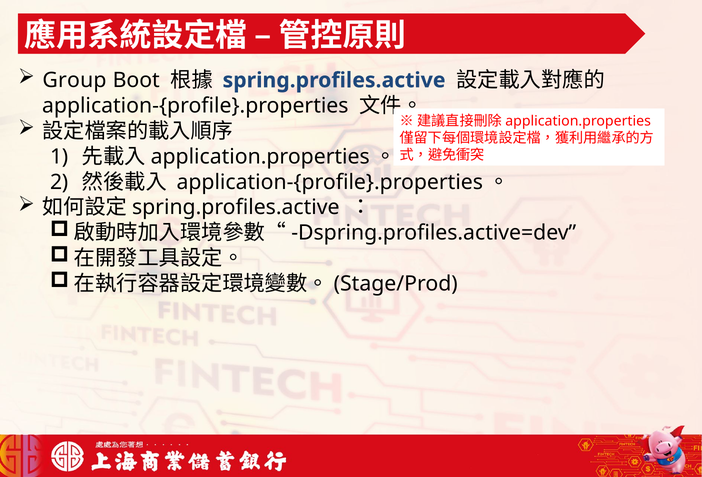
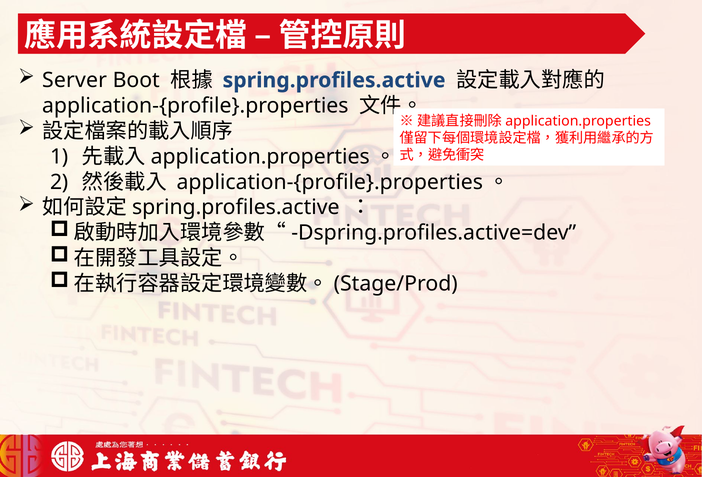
Group: Group -> Server (75, 80)
